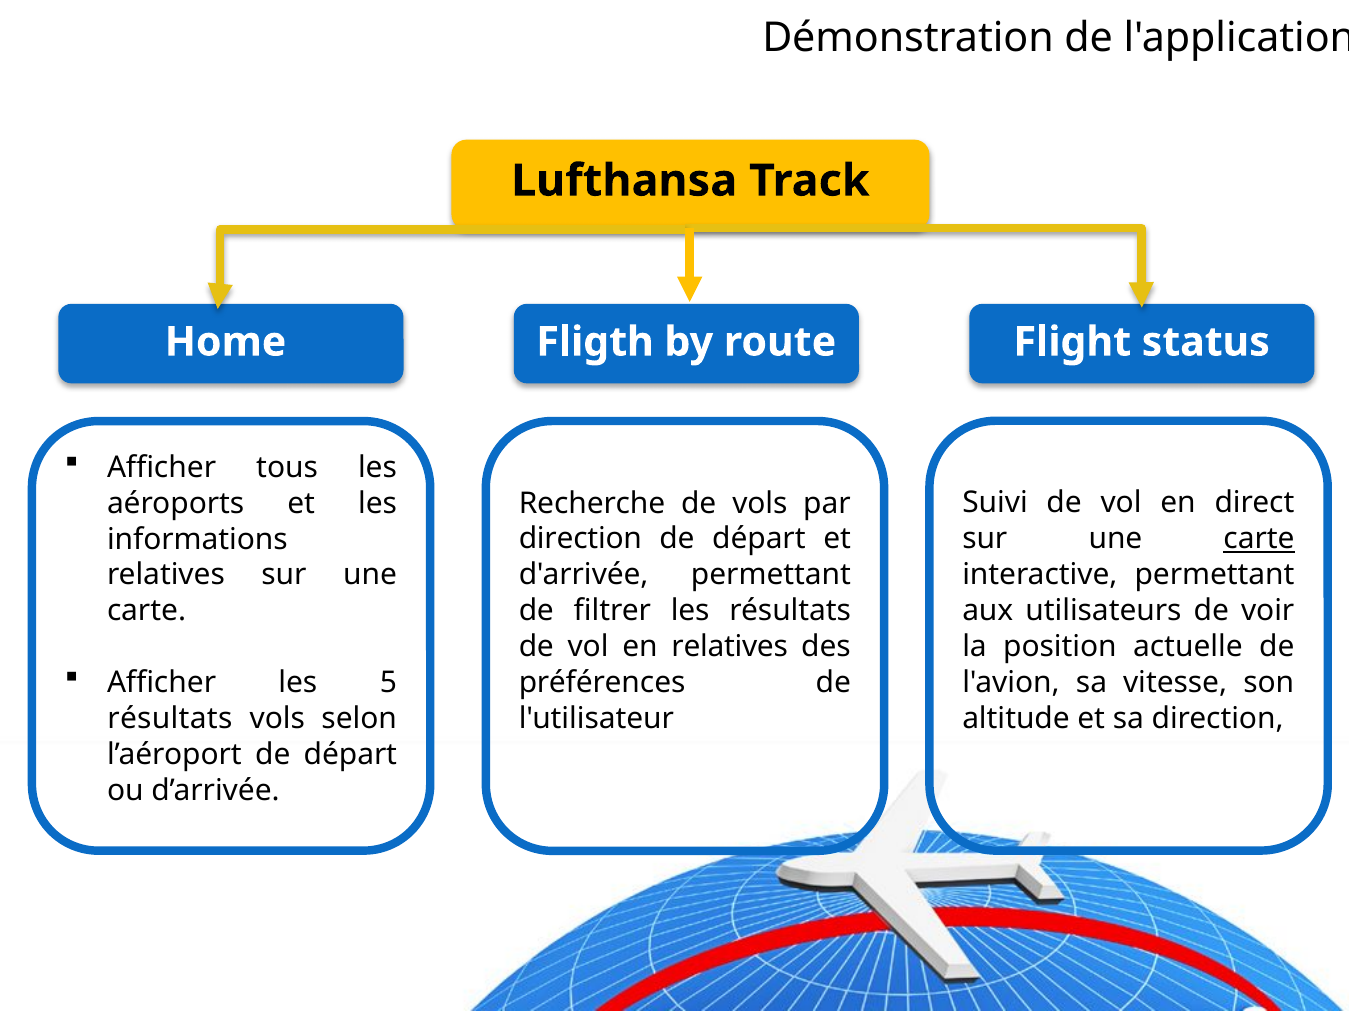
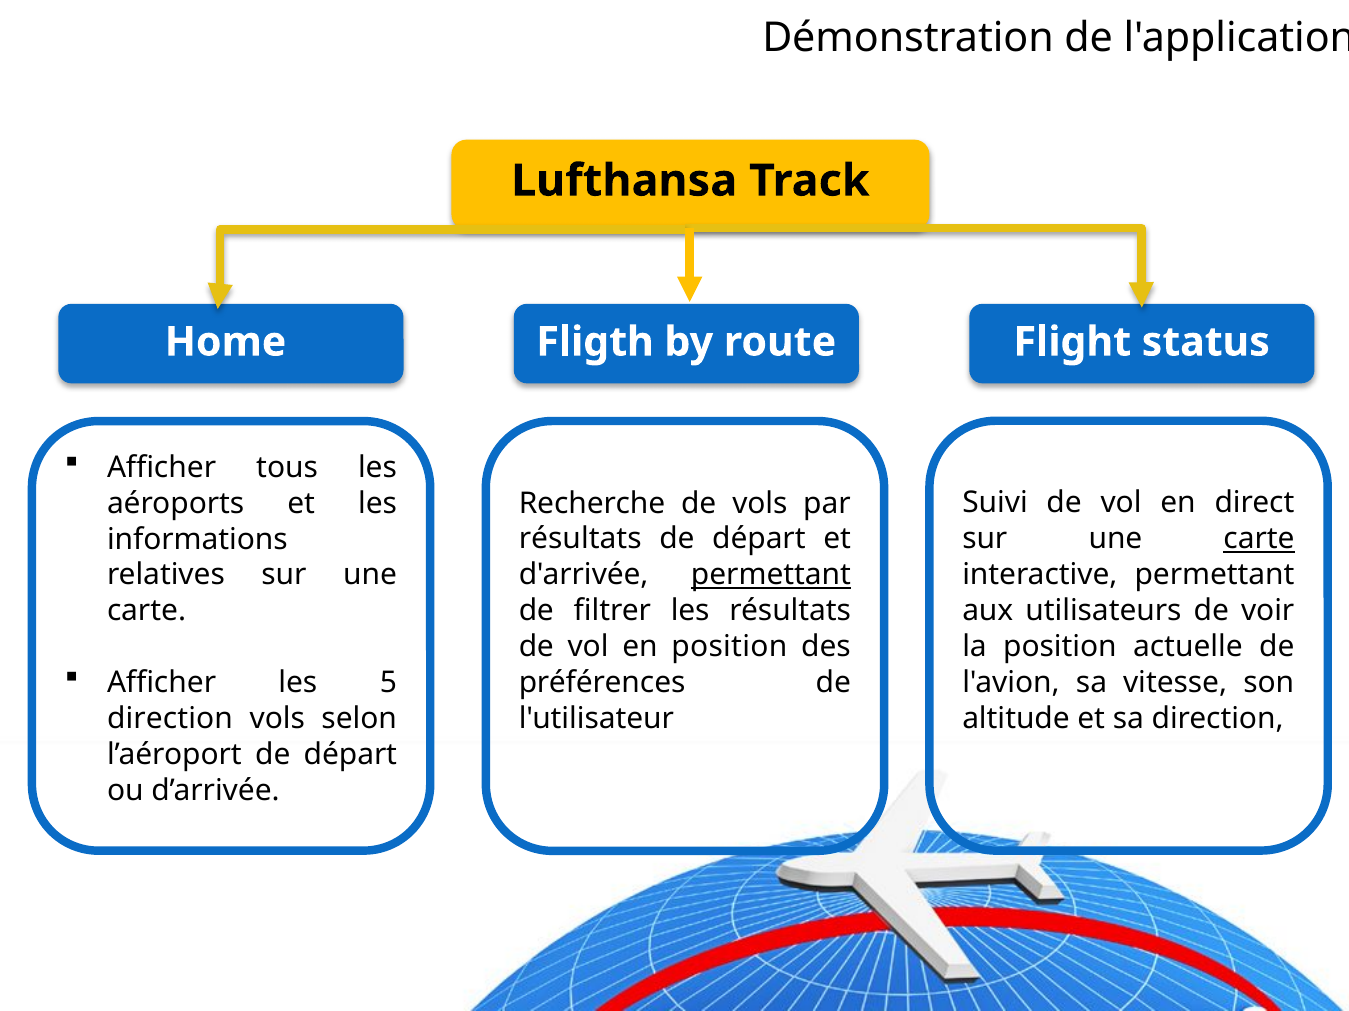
direction: direction -> résultats (580, 539)
permettant underline: none -> present (771, 575)
en relatives: relatives -> position (729, 647)
résultats: résultats -> direction (170, 719)
